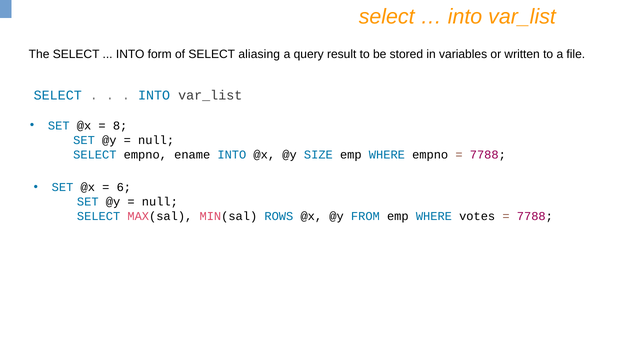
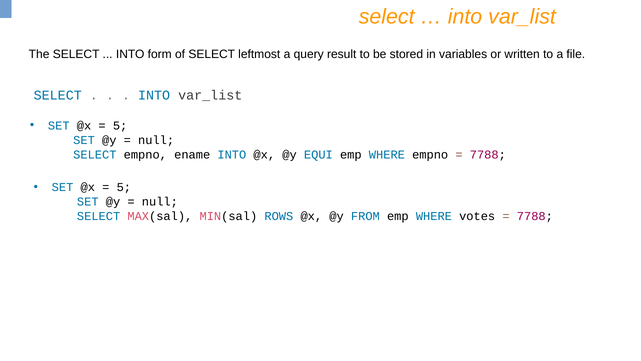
aliasing: aliasing -> leftmost (259, 54)
8: 8 -> 5 (120, 126)
SIZE: SIZE -> EQUI (318, 154)
6: 6 -> 5 (124, 187)
